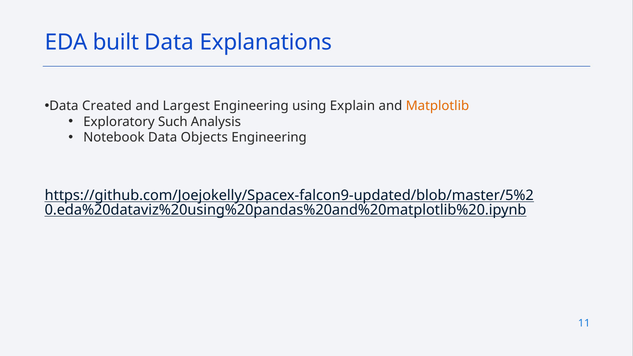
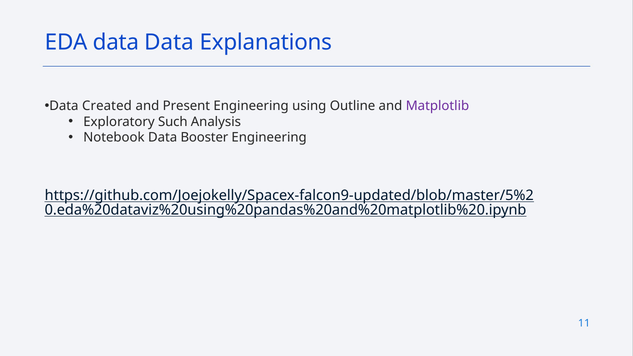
EDA built: built -> data (116, 42)
Largest: Largest -> Present (186, 106)
Explain: Explain -> Outline (353, 106)
Matplotlib colour: orange -> purple (437, 106)
Objects: Objects -> Booster (204, 138)
